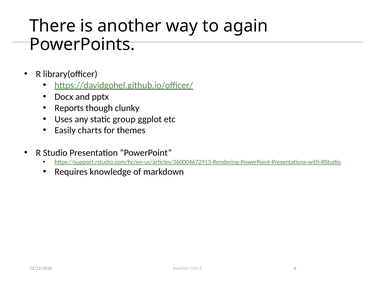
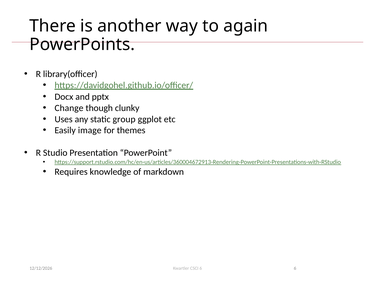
Reports: Reports -> Change (69, 108)
charts: charts -> image (90, 131)
